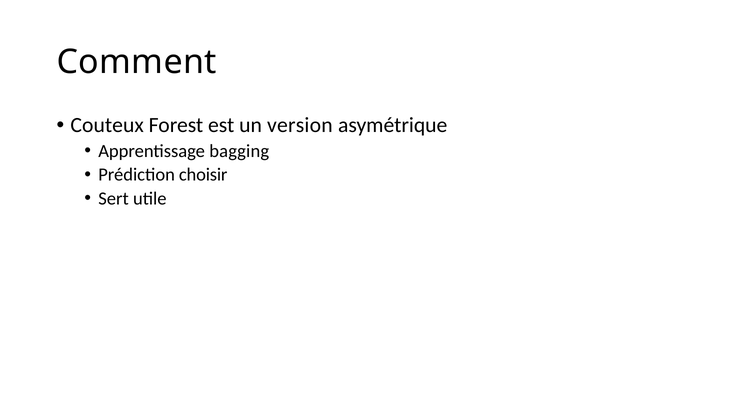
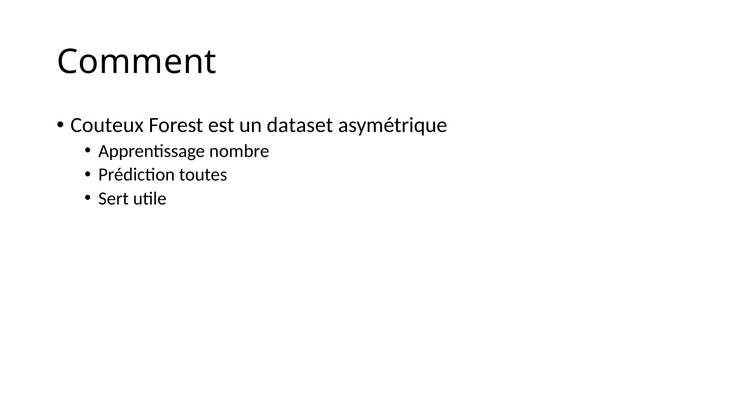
version: version -> dataset (300, 125)
bagging: bagging -> nombre (239, 151)
choisir: choisir -> toutes (203, 175)
